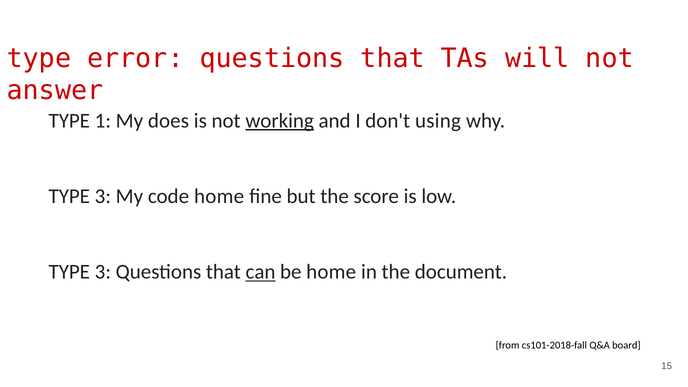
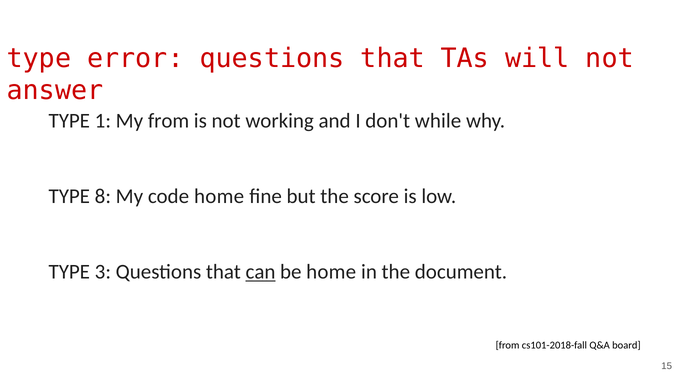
My does: does -> from (169, 121)
working underline: present -> none (280, 121)
using: using -> while (438, 121)
3: 3 -> 8 (103, 196)
